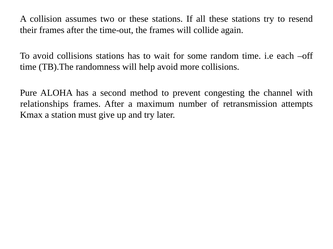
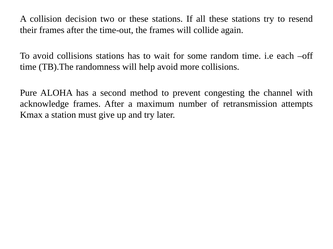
assumes: assumes -> decision (81, 19)
relationships: relationships -> acknowledge (44, 104)
